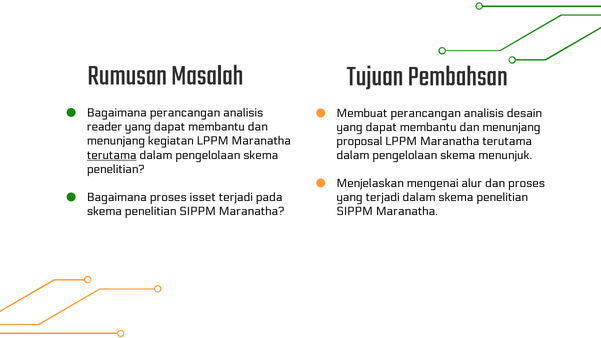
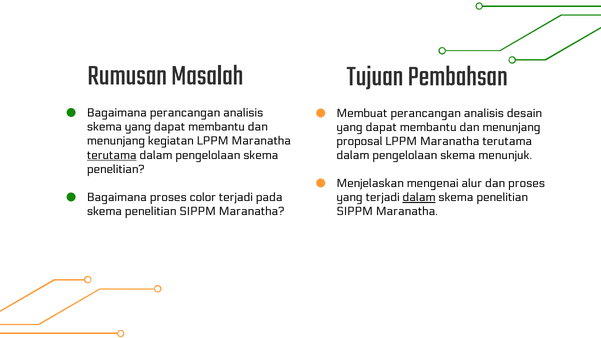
reader: reader -> skema (104, 127)
isset: isset -> color (203, 197)
dalam underline: none -> present (419, 198)
